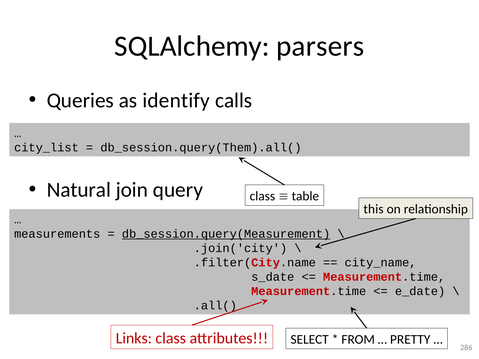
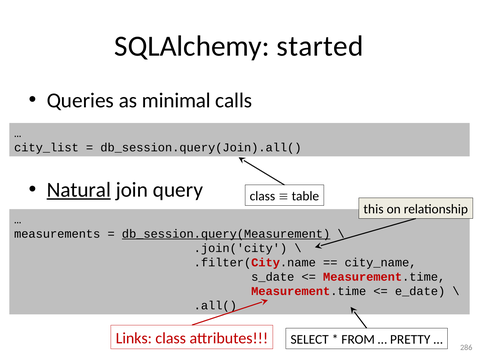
parsers: parsers -> started (320, 46)
identify: identify -> minimal (176, 100)
db_session.query(Them).all(: db_session.query(Them).all( -> db_session.query(Join).all( (201, 148)
Natural underline: none -> present (79, 190)
